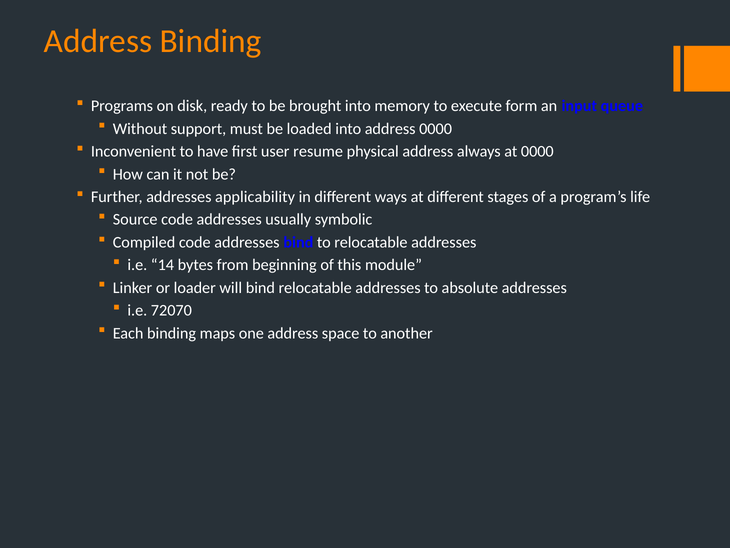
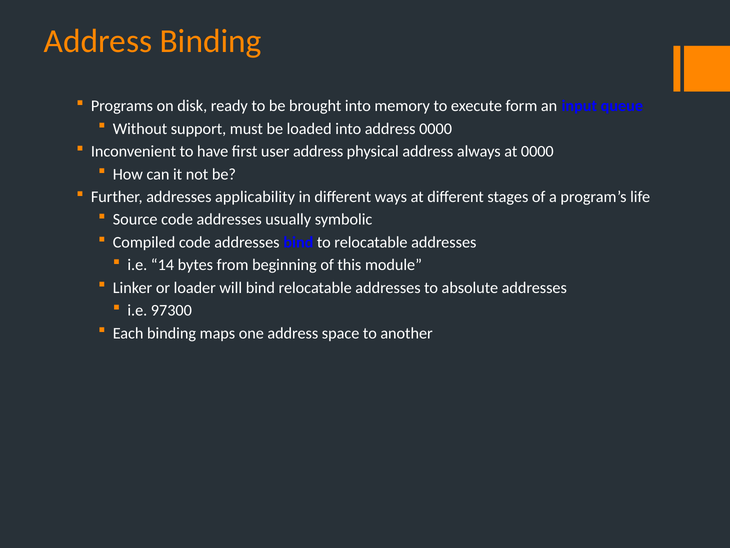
user resume: resume -> address (318, 151)
72070: 72070 -> 97300 (171, 310)
